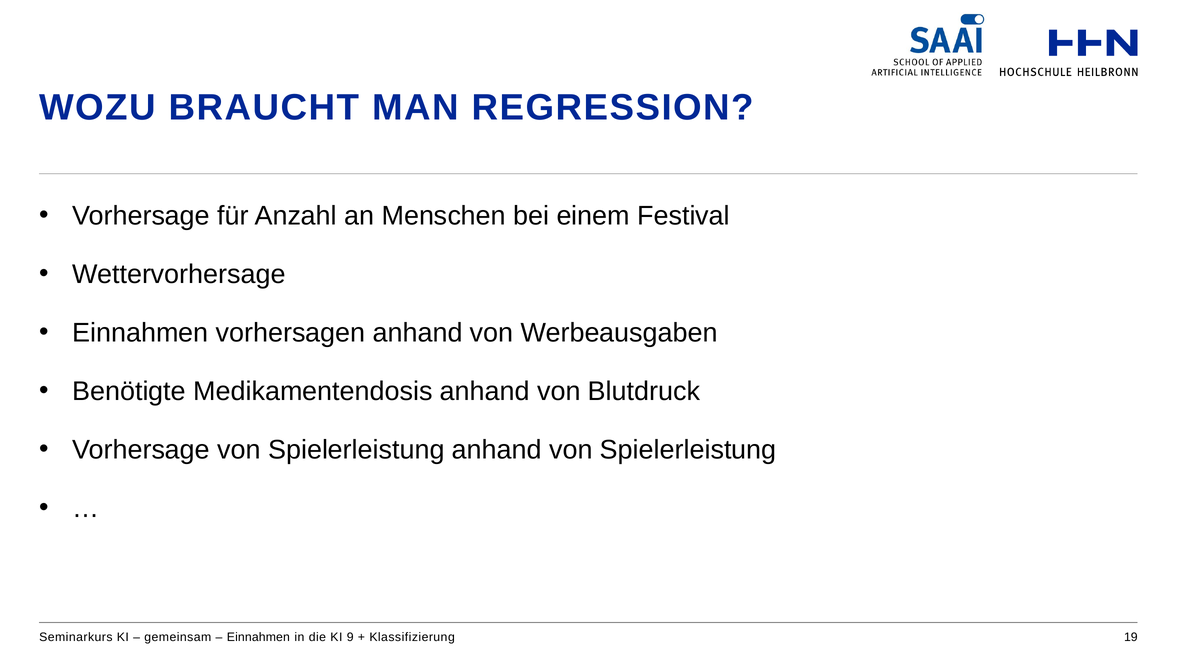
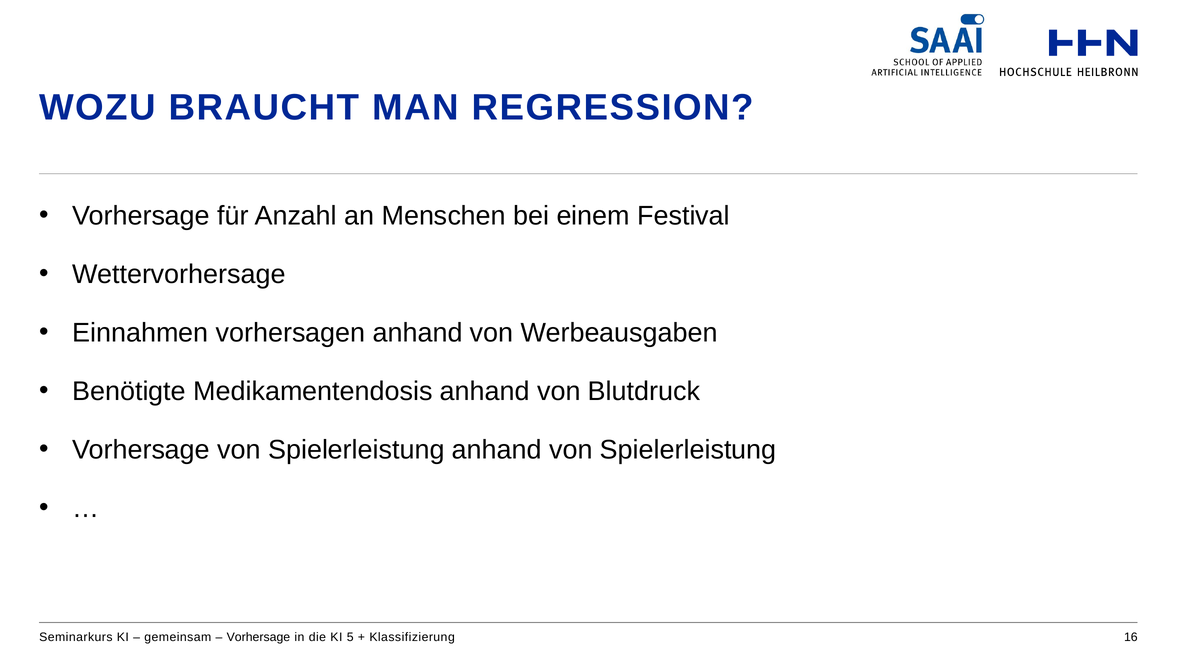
Einnahmen: Einnahmen -> Vorhersage (258, 637)
9: 9 -> 5 (350, 637)
19: 19 -> 16 (1131, 637)
